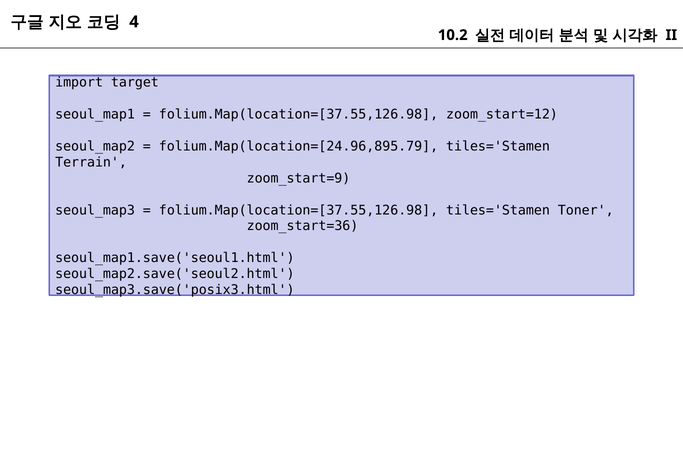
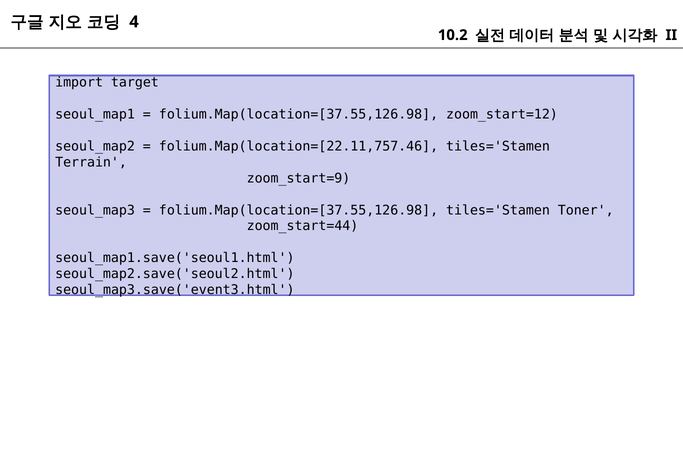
folium.Map(location=[24.96,895.79: folium.Map(location=[24.96,895.79 -> folium.Map(location=[22.11,757.46 (298, 146)
zoom_start=36: zoom_start=36 -> zoom_start=44 (302, 226)
seoul_map3.save('posix3.html: seoul_map3.save('posix3.html -> seoul_map3.save('event3.html (175, 290)
